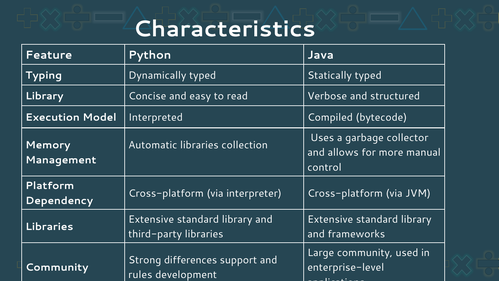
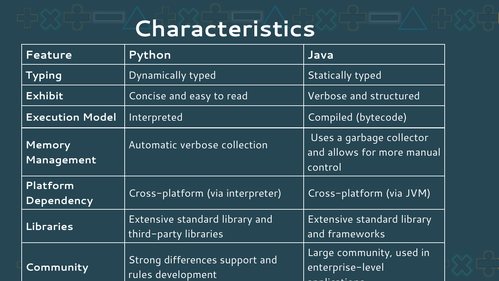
Library: Library -> Exhibit (44, 96)
Automatic libraries: libraries -> verbose (199, 145)
